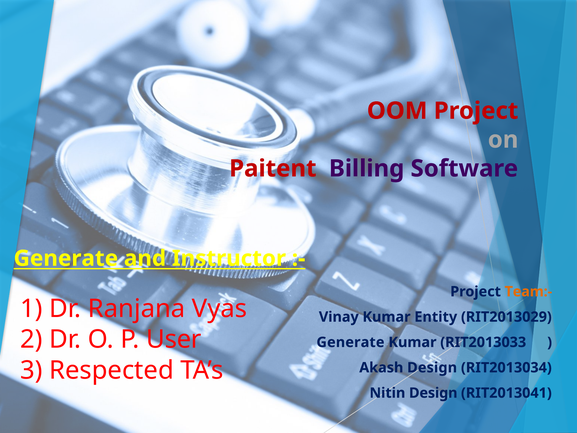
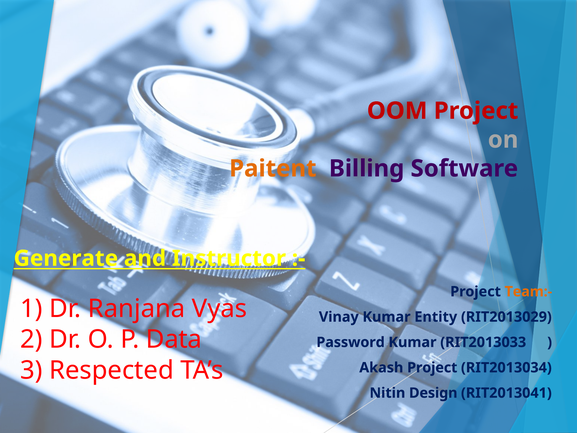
Paitent colour: red -> orange (273, 168)
User: User -> Data (174, 339)
Generate: Generate -> Password (351, 342)
Akash Design: Design -> Project (432, 367)
